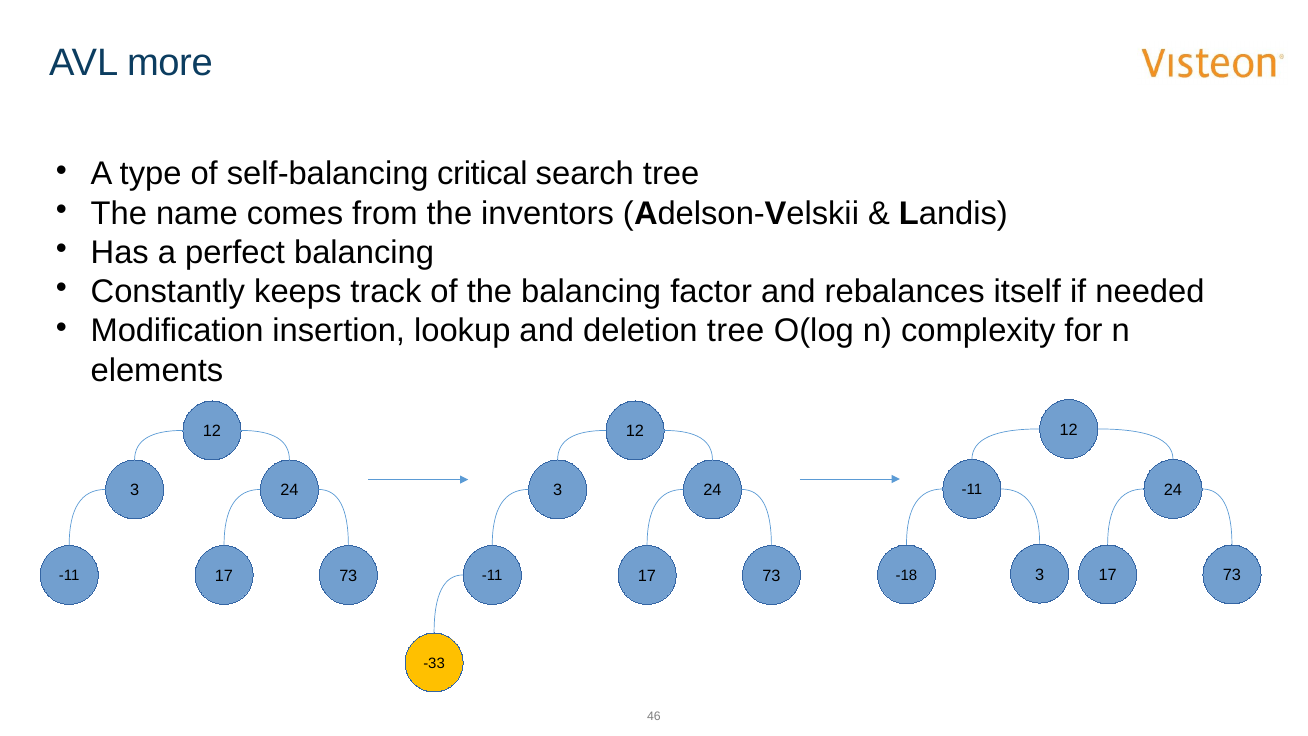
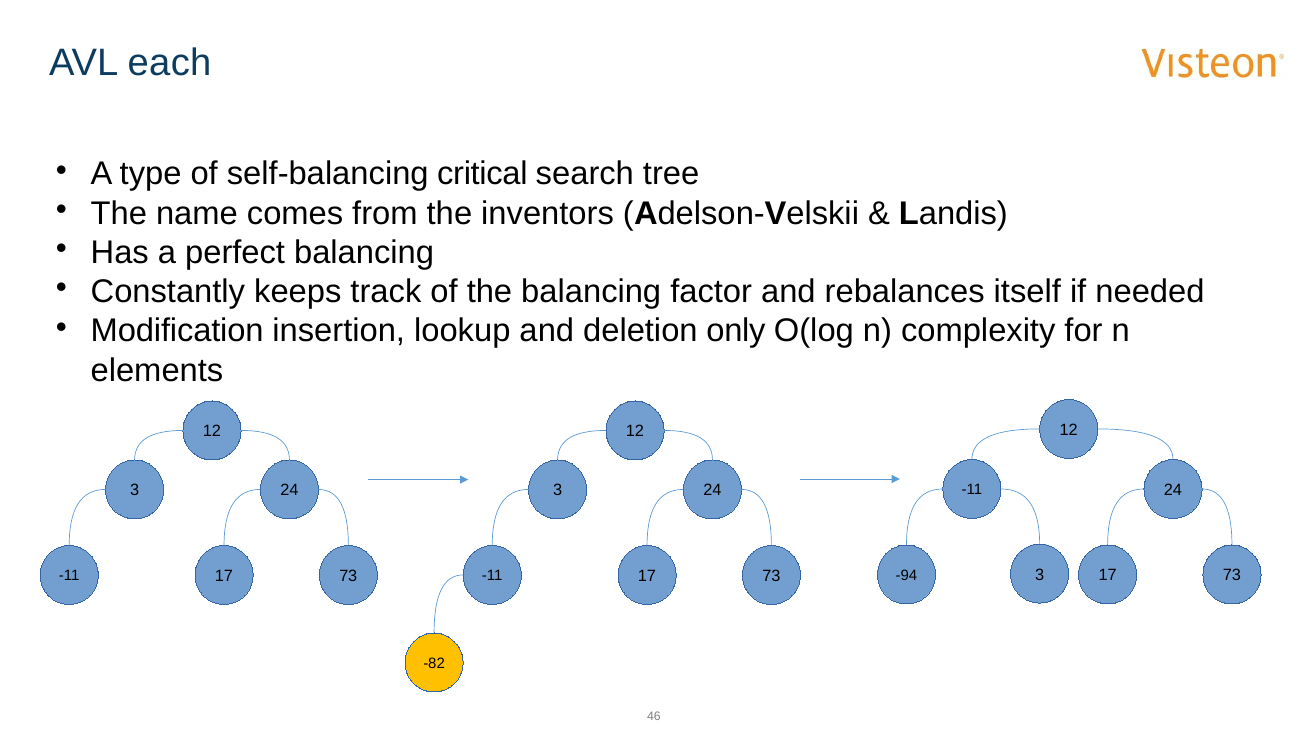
more: more -> each (170, 63)
deletion tree: tree -> only (736, 331)
-18: -18 -> -94 (906, 575)
-33: -33 -> -82 (434, 663)
